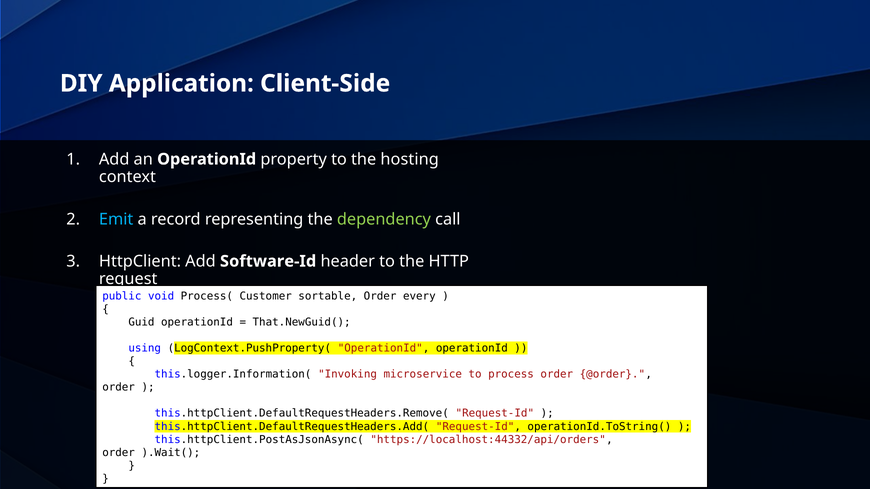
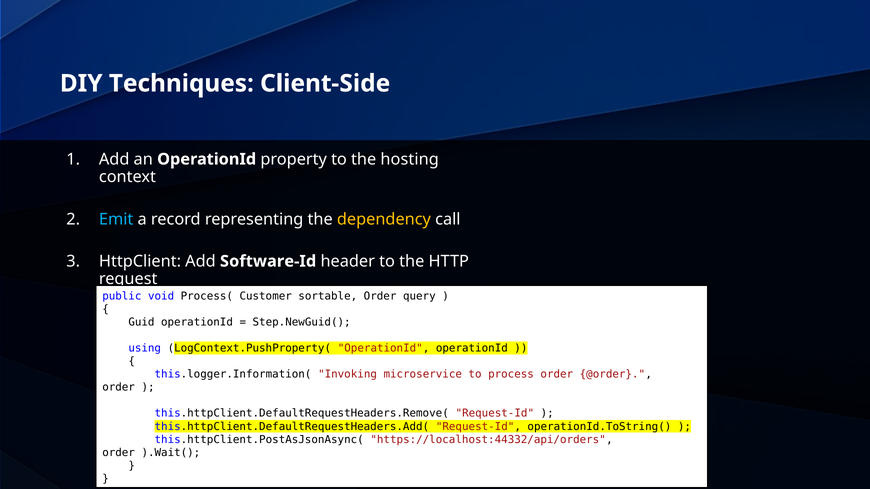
Application: Application -> Techniques (181, 84)
dependency colour: light green -> yellow (384, 219)
every: every -> query (419, 296)
That.NewGuid(: That.NewGuid( -> Step.NewGuid( (302, 322)
